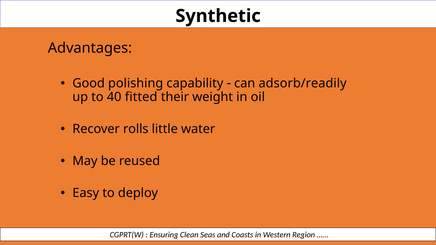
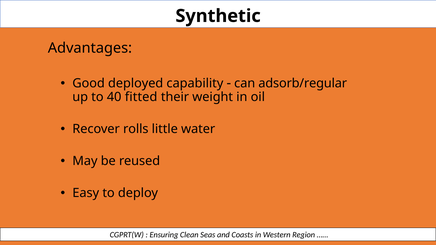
polishing: polishing -> deployed (136, 83)
adsorb/readily: adsorb/readily -> adsorb/regular (303, 83)
